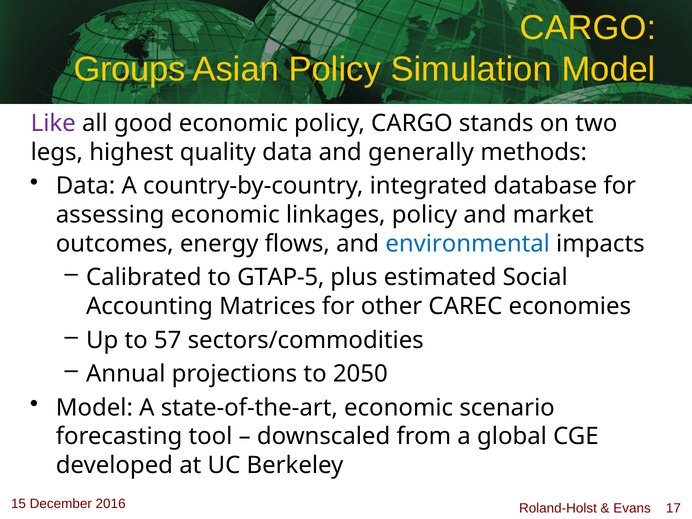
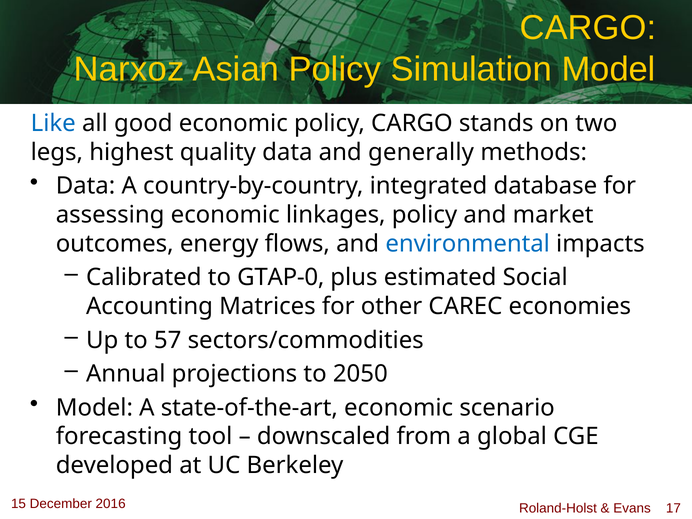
Groups: Groups -> Narxoz (129, 69)
Like colour: purple -> blue (53, 123)
GTAP-5: GTAP-5 -> GTAP-0 (281, 277)
